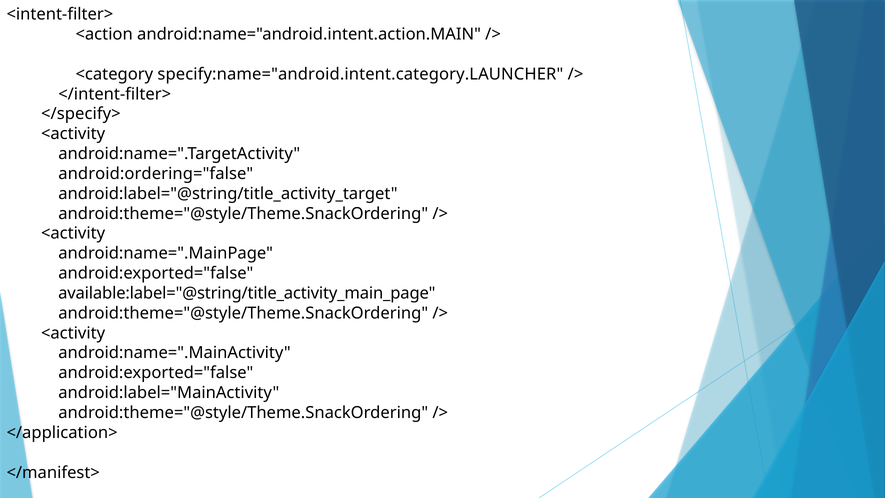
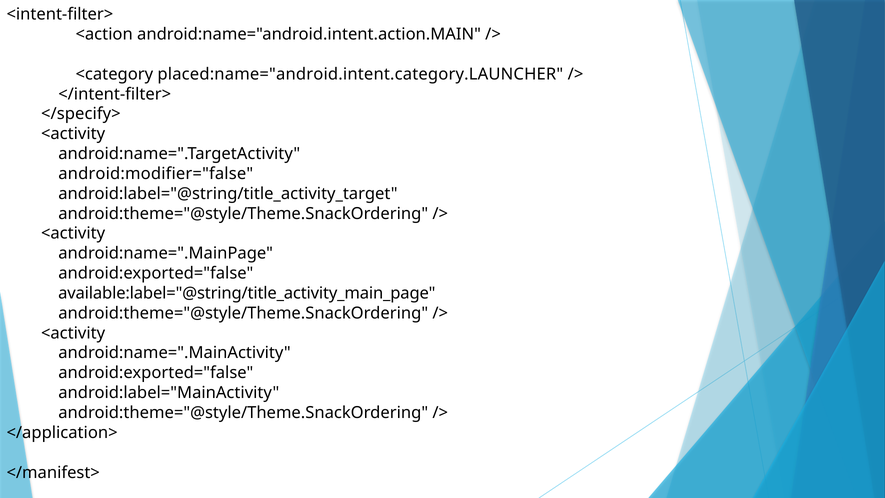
specify:name="android.intent.category.LAUNCHER: specify:name="android.intent.category.LAUNCHER -> placed:name="android.intent.category.LAUNCHER (360, 74)
android:ordering="false: android:ordering="false -> android:modifier="false (156, 174)
